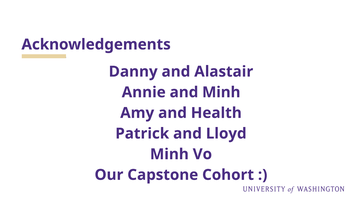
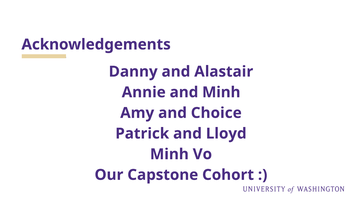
Health: Health -> Choice (216, 113)
